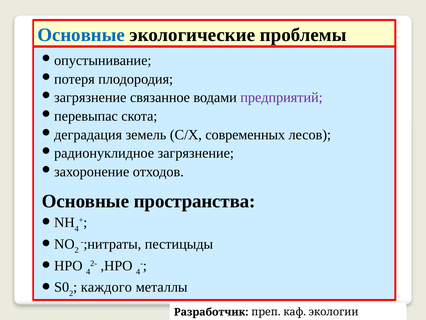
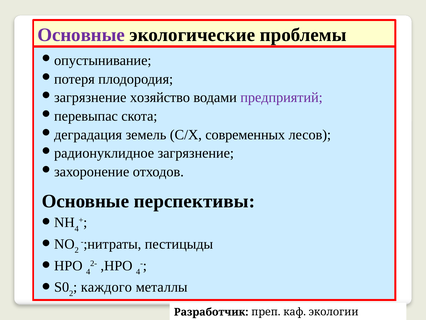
Основные colour: blue -> purple (81, 35)
связанное: связанное -> хозяйство (160, 97)
пространства: пространства -> перспективы (195, 201)
